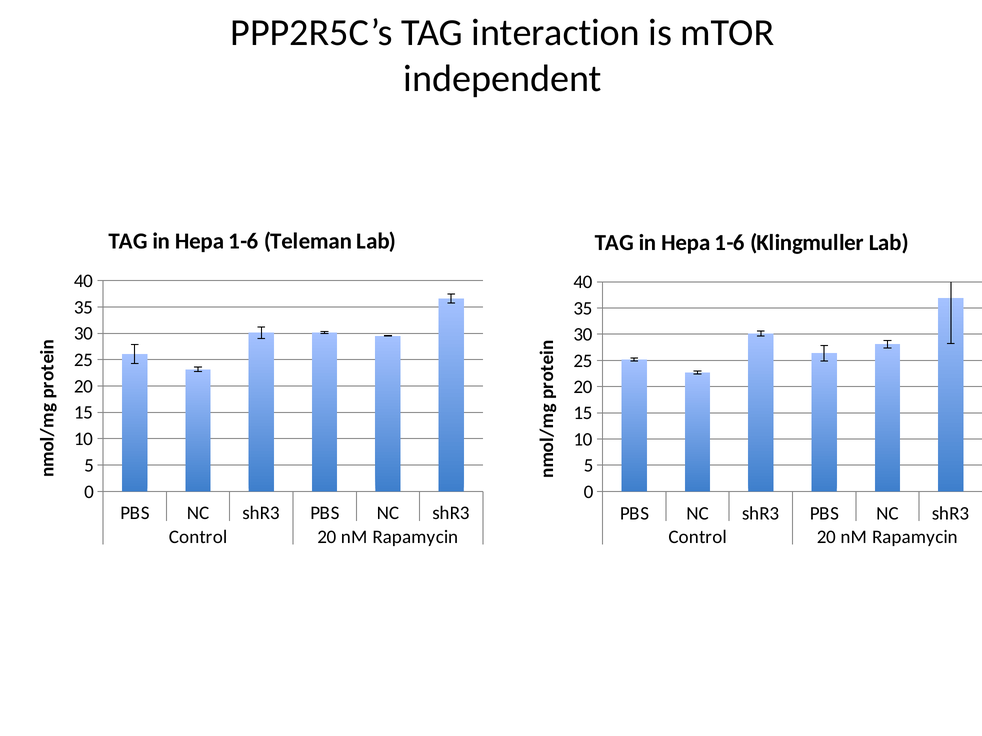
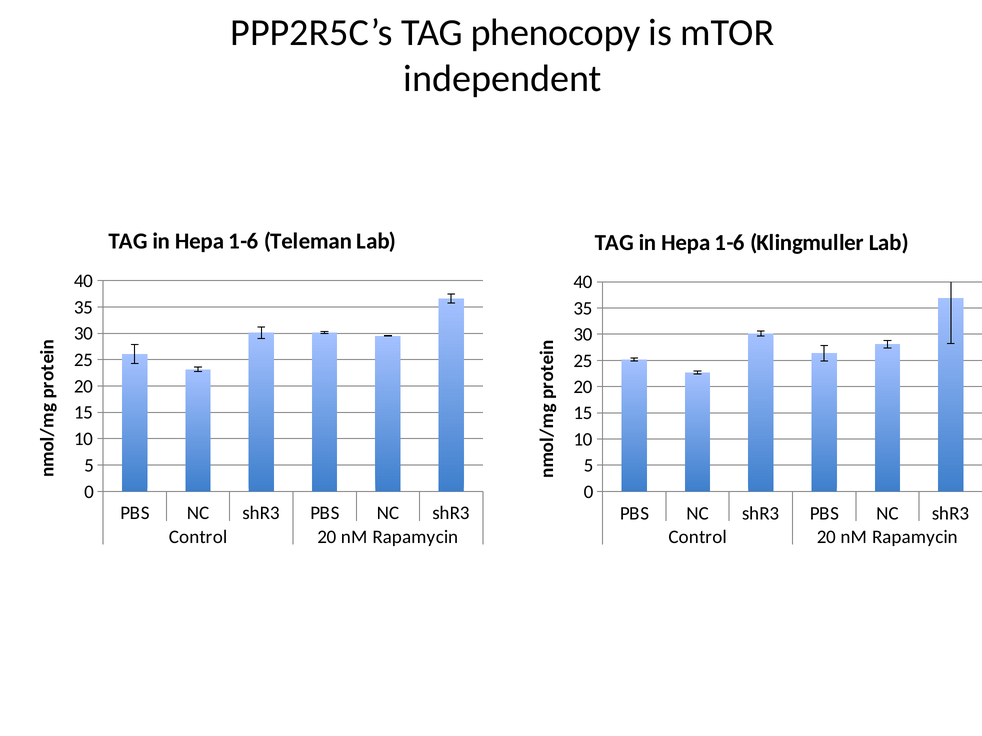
interaction: interaction -> phenocopy (556, 33)
